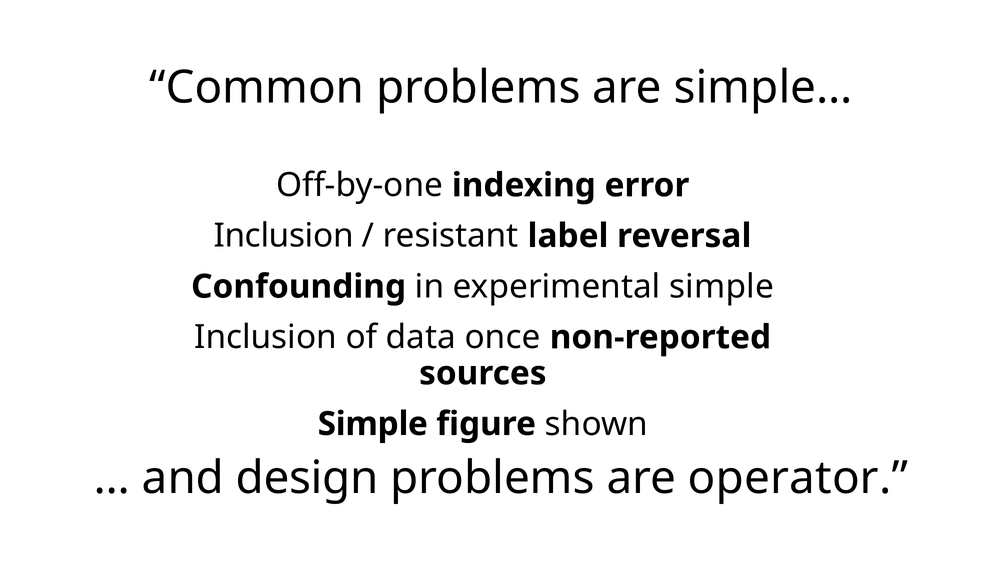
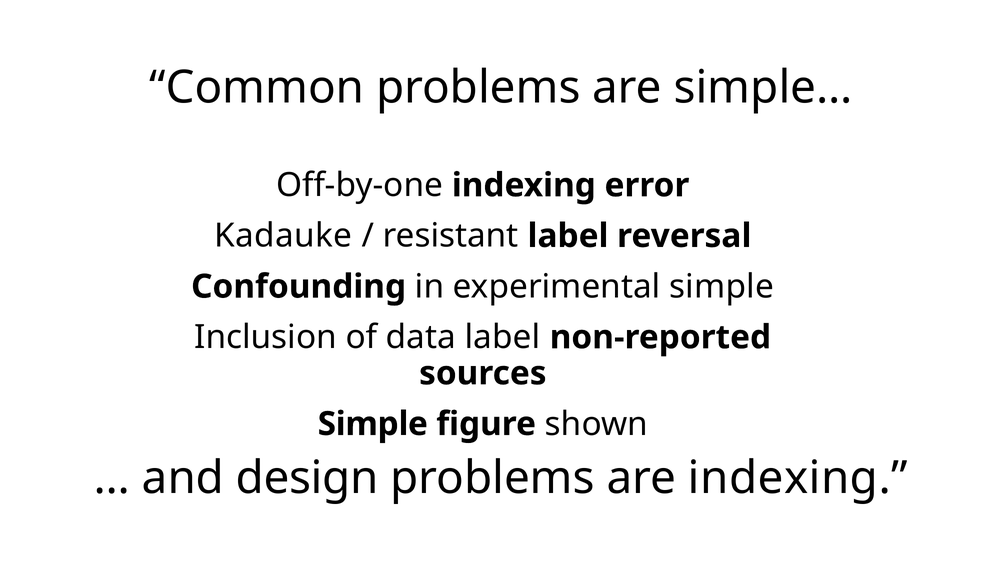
Inclusion: Inclusion -> Kadauke (283, 236)
data once: once -> label (503, 337)
are operator: operator -> indexing (798, 478)
